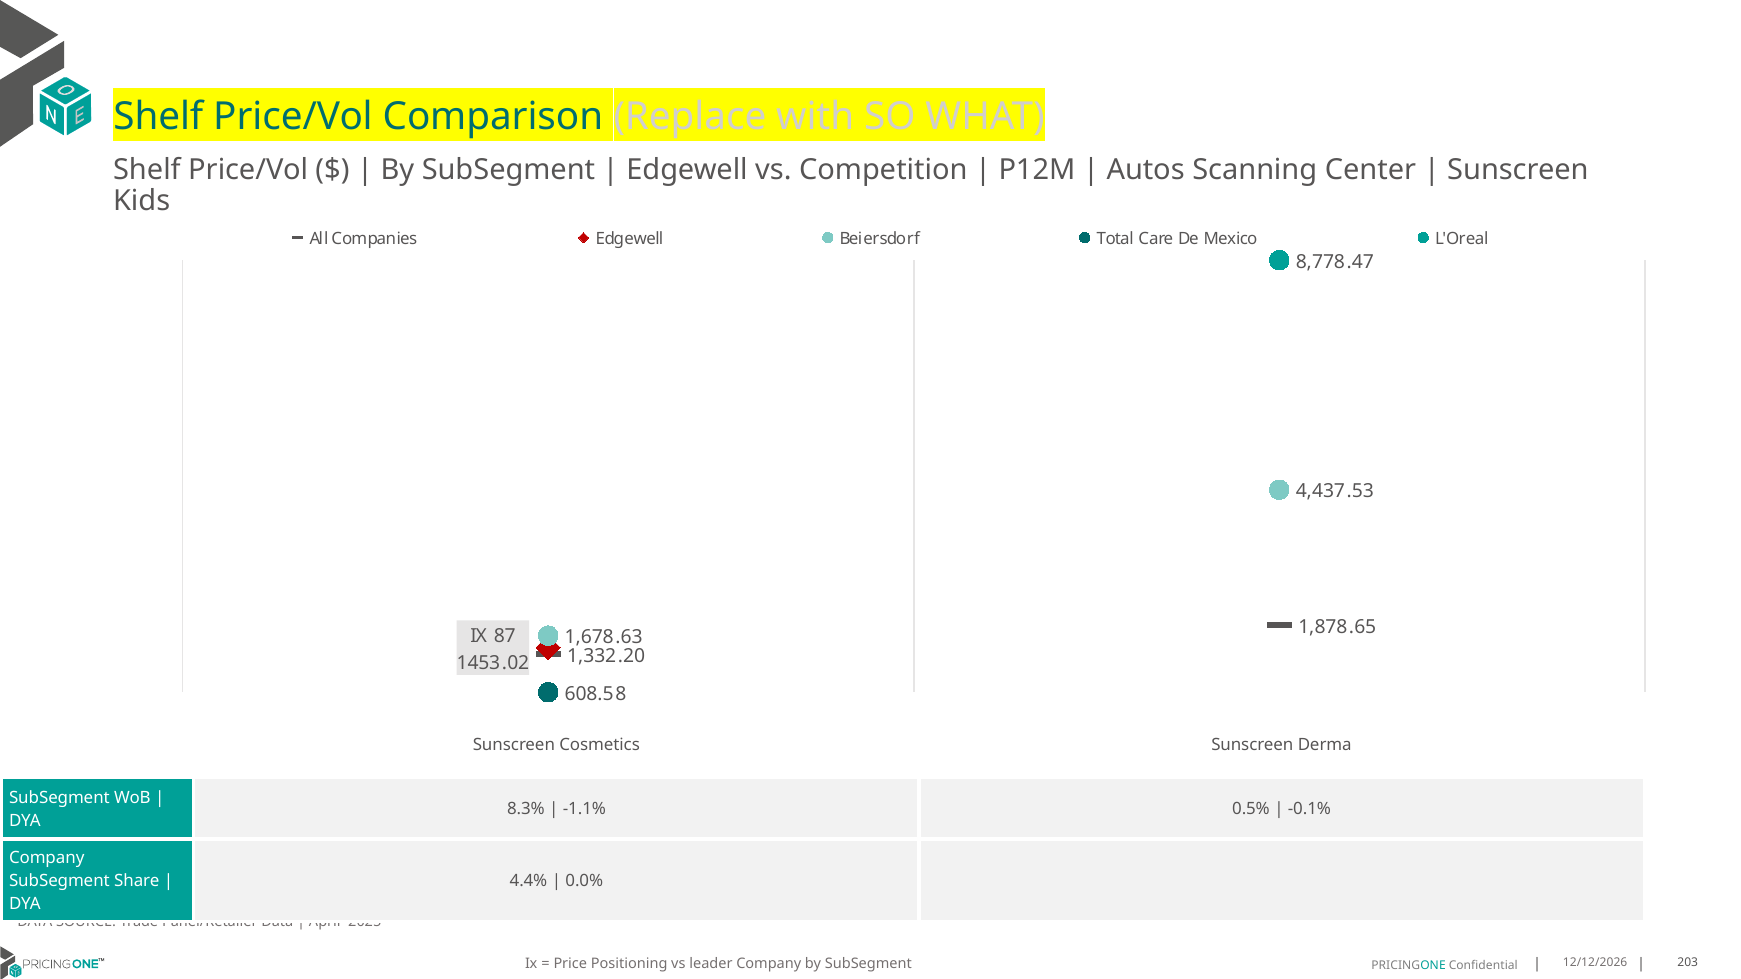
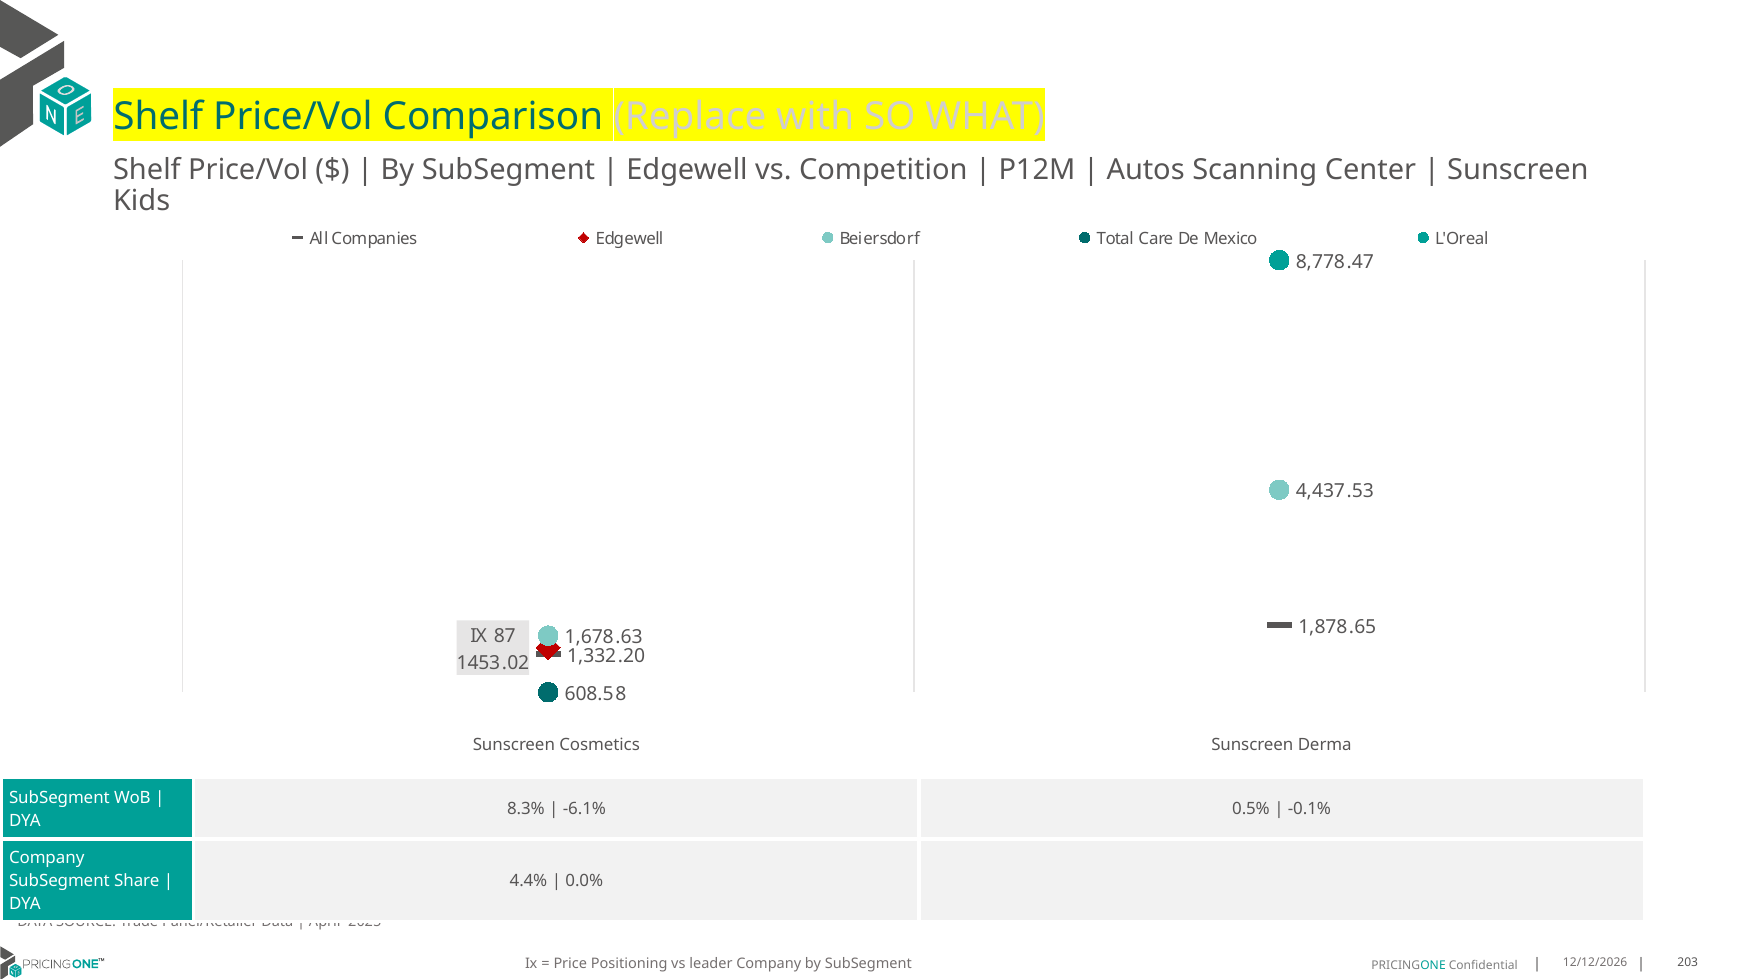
-1.1%: -1.1% -> -6.1% (584, 809)
